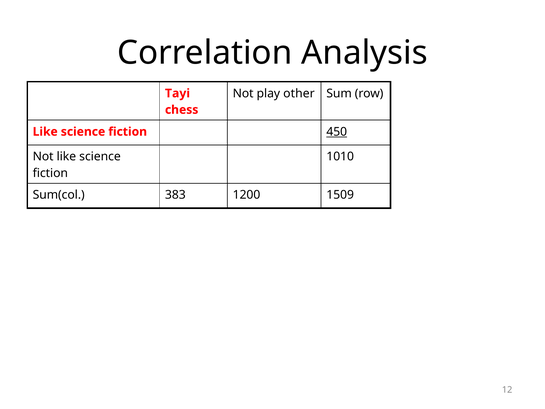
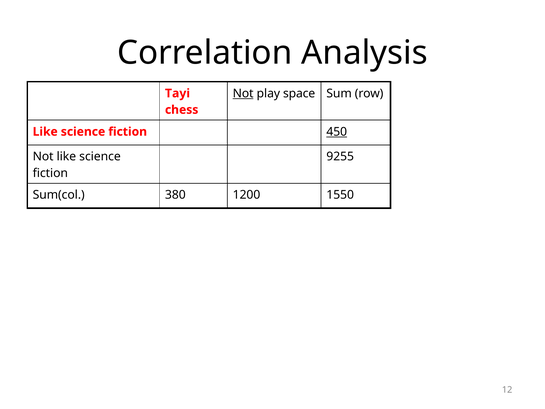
Not underline: none -> present (243, 93)
other: other -> space (299, 93)
1010: 1010 -> 9255 (340, 157)
383: 383 -> 380 (175, 195)
1509: 1509 -> 1550 (340, 195)
